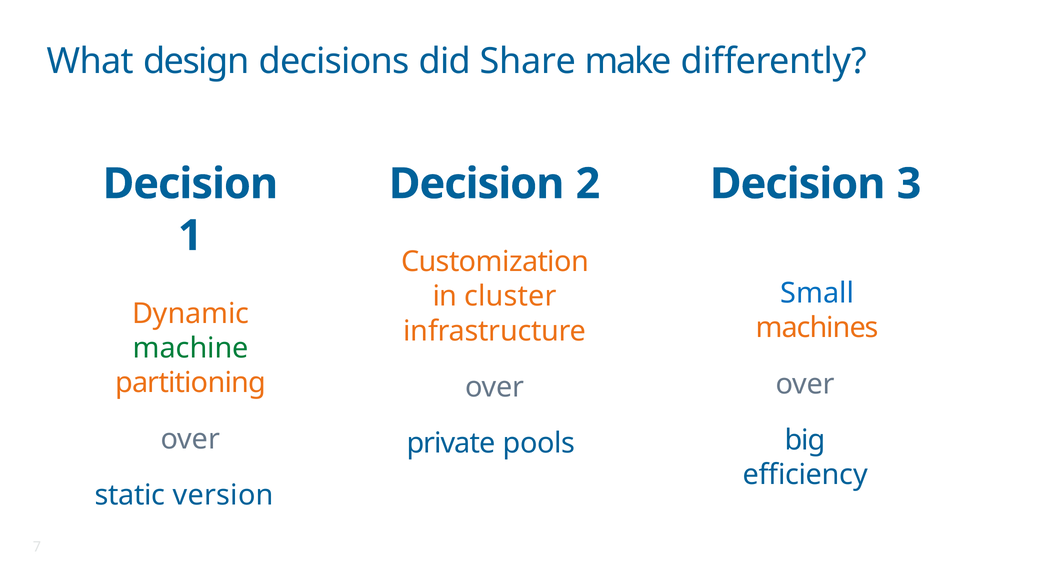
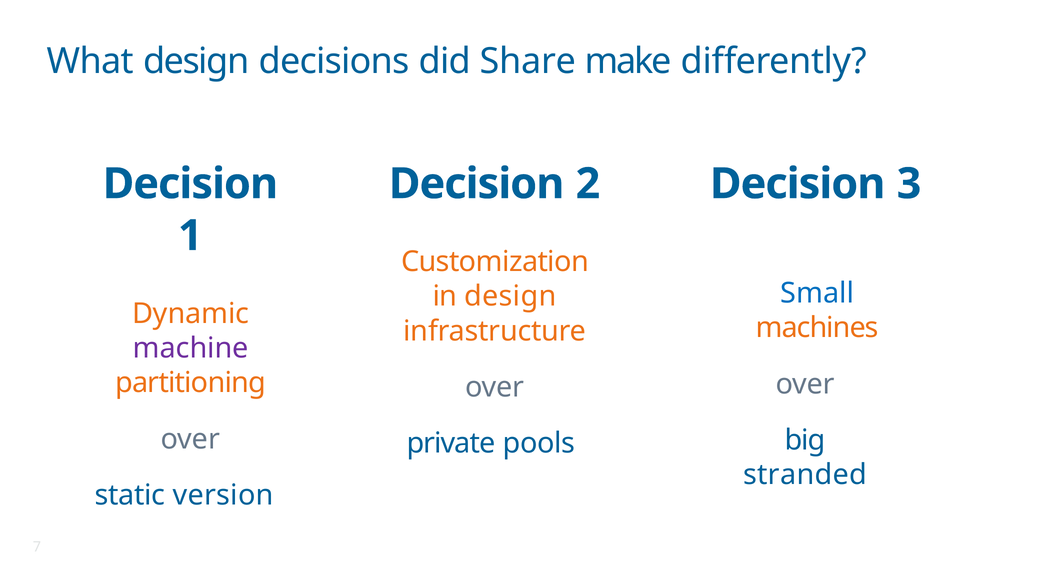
in cluster: cluster -> design (510, 296)
machine colour: green -> purple (191, 348)
efficiency: efficiency -> stranded (805, 475)
